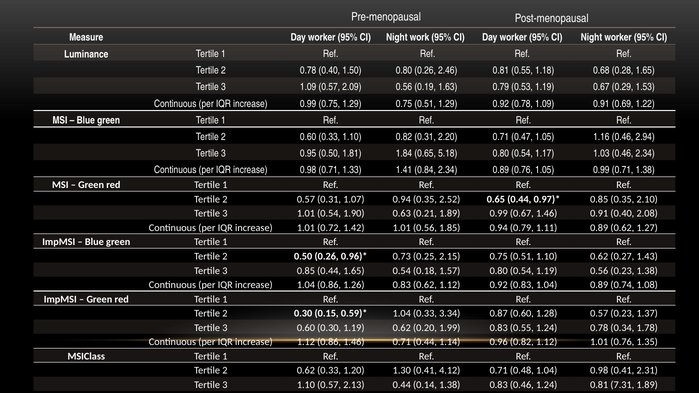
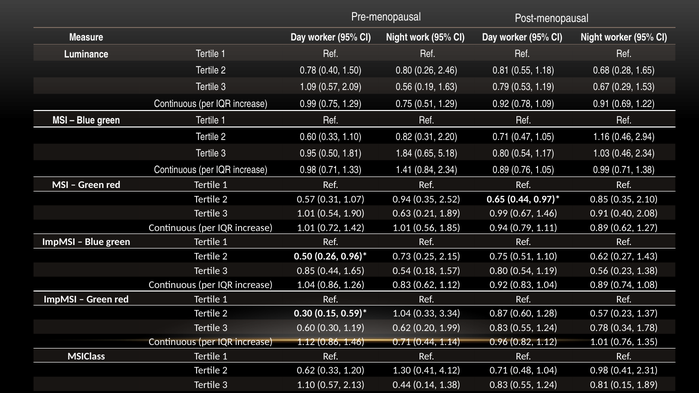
1.38 0.83 0.46: 0.46 -> 0.55 (522, 385)
0.81 7.31: 7.31 -> 0.15 (622, 385)
